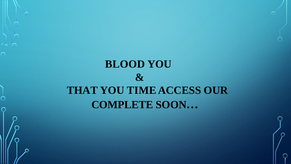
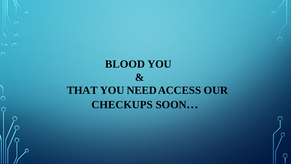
TIME: TIME -> NEED (142, 90)
COMPLETE: COMPLETE -> CHECKUPS (122, 104)
